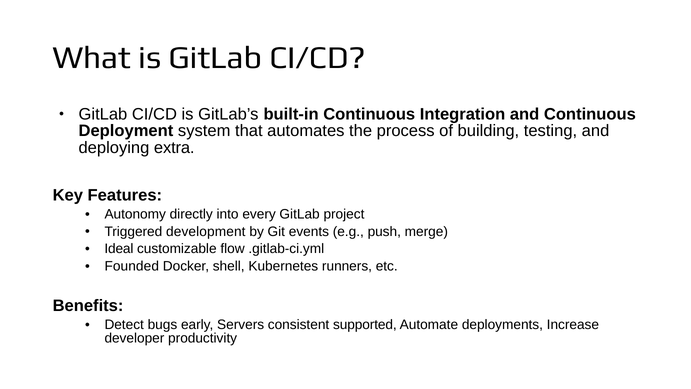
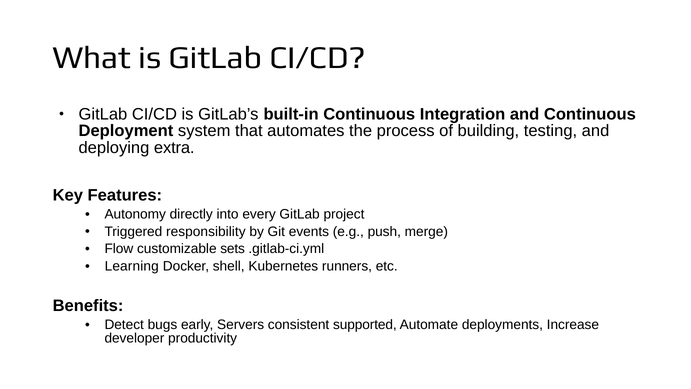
development: development -> responsibility (206, 231)
Ideal: Ideal -> Flow (119, 249)
flow: flow -> sets (233, 249)
Founded: Founded -> Learning (132, 266)
